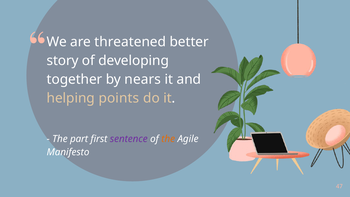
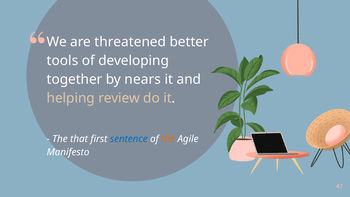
story: story -> tools (63, 61)
points: points -> review (119, 98)
part: part -> that (79, 139)
sentence colour: purple -> blue (129, 139)
